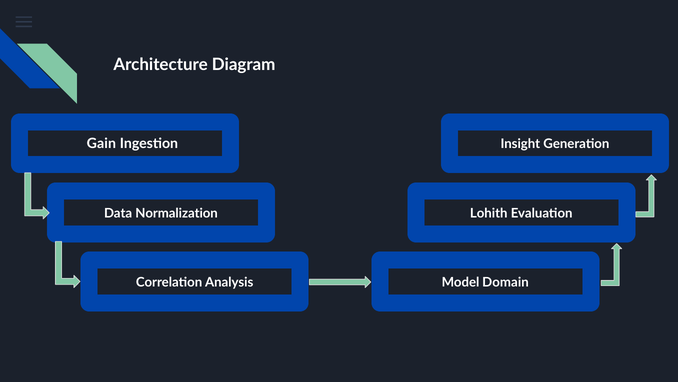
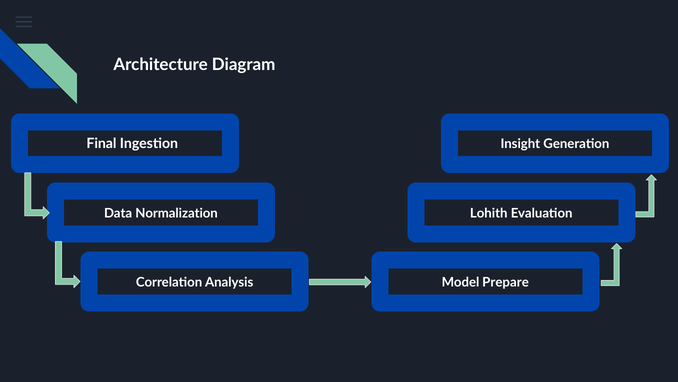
Gain: Gain -> Final (101, 143)
Domain: Domain -> Prepare (506, 282)
